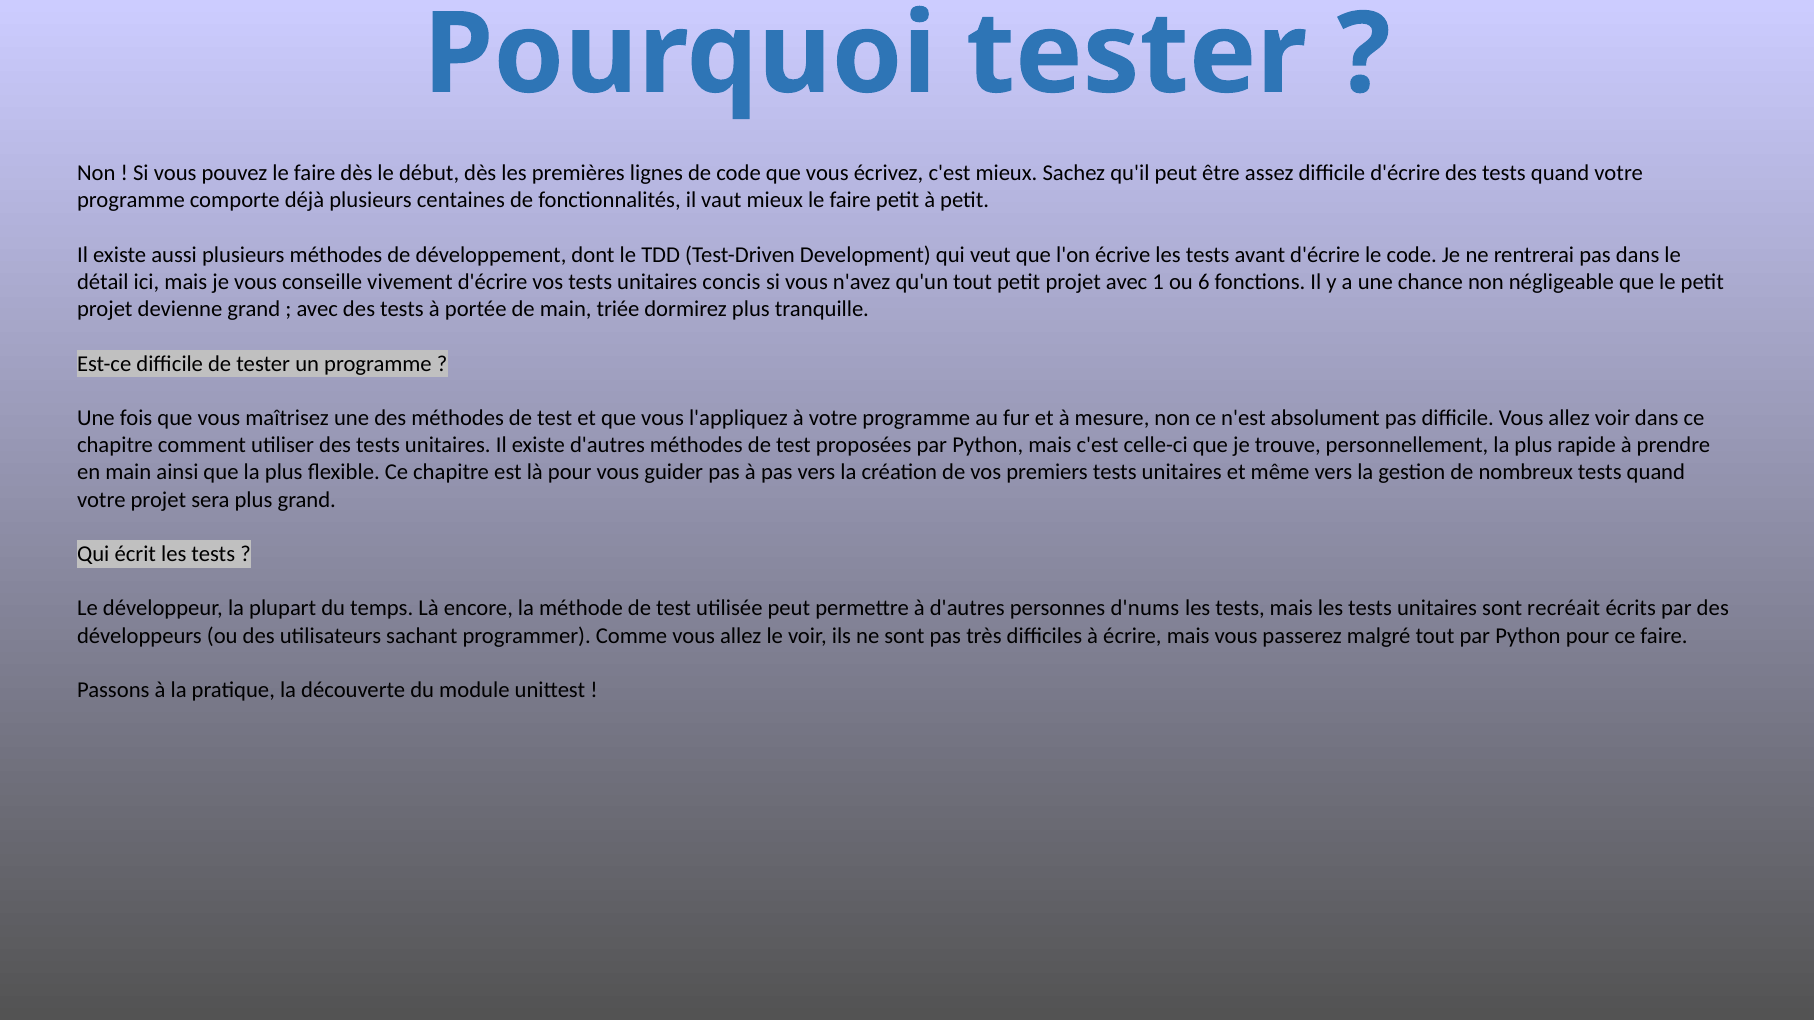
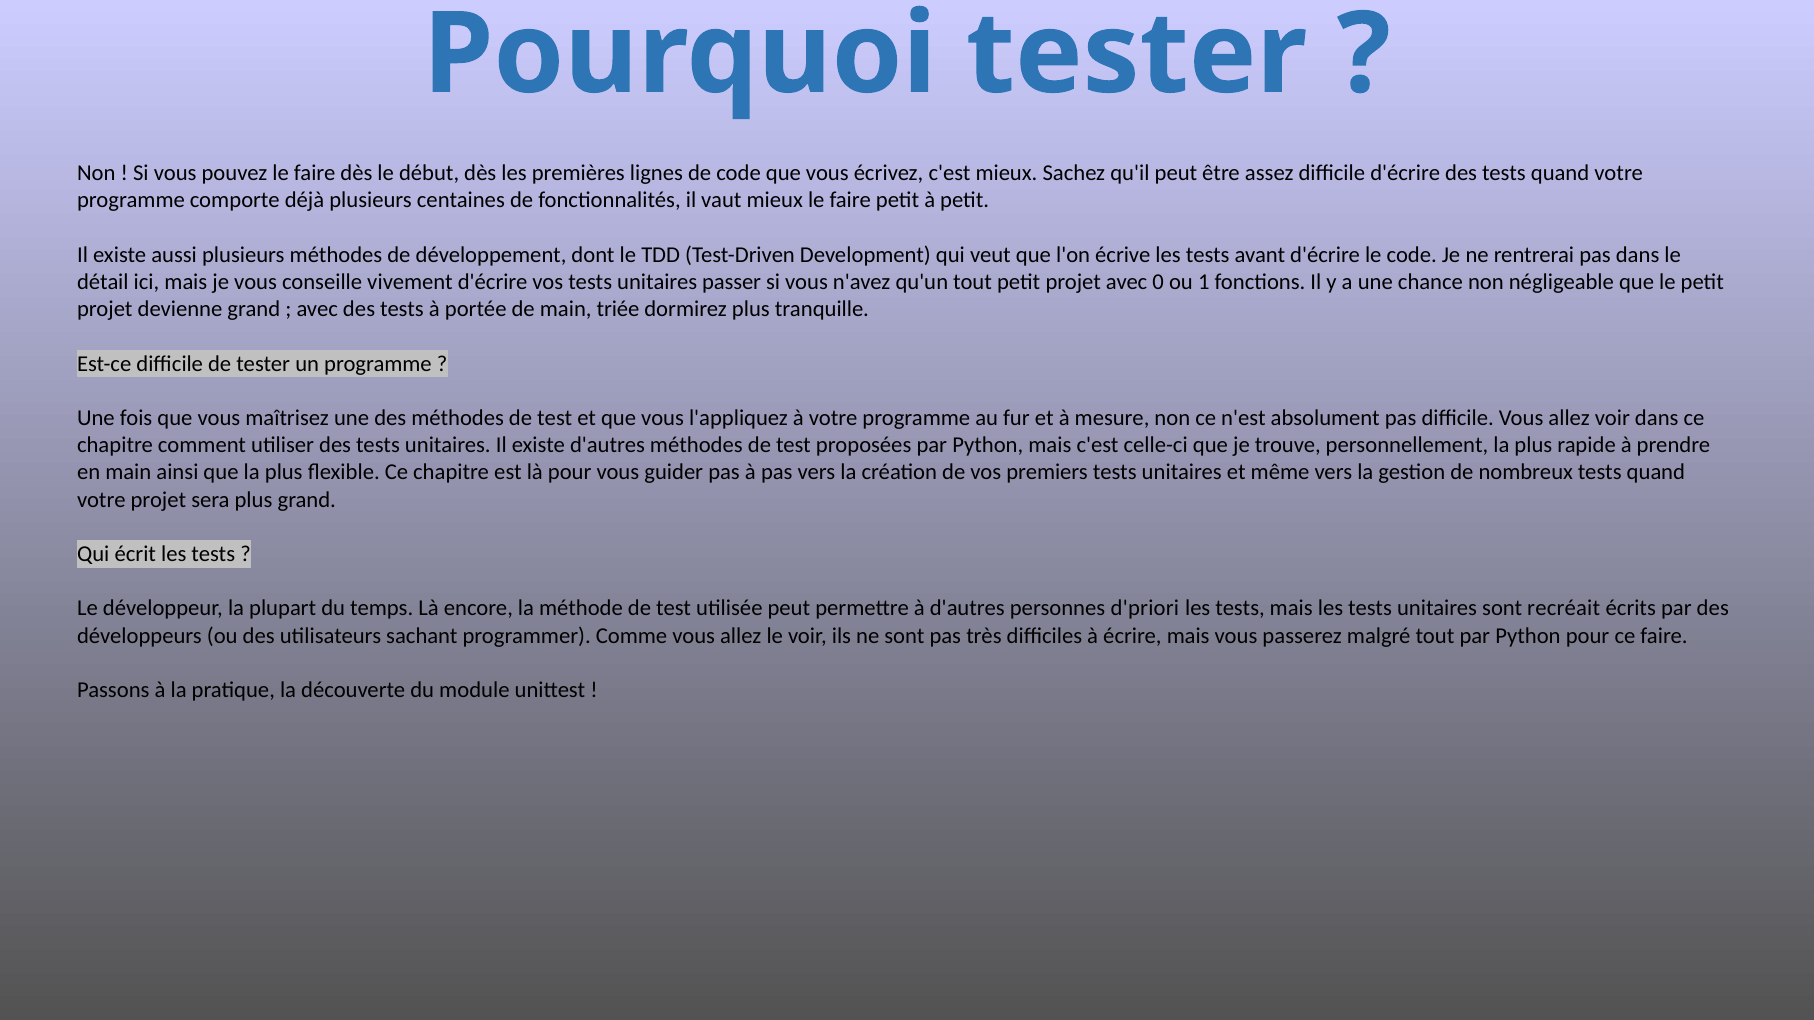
concis: concis -> passer (732, 282)
1: 1 -> 0 (1158, 282)
6: 6 -> 1 (1204, 282)
d'nums: d'nums -> d'priori (1145, 609)
